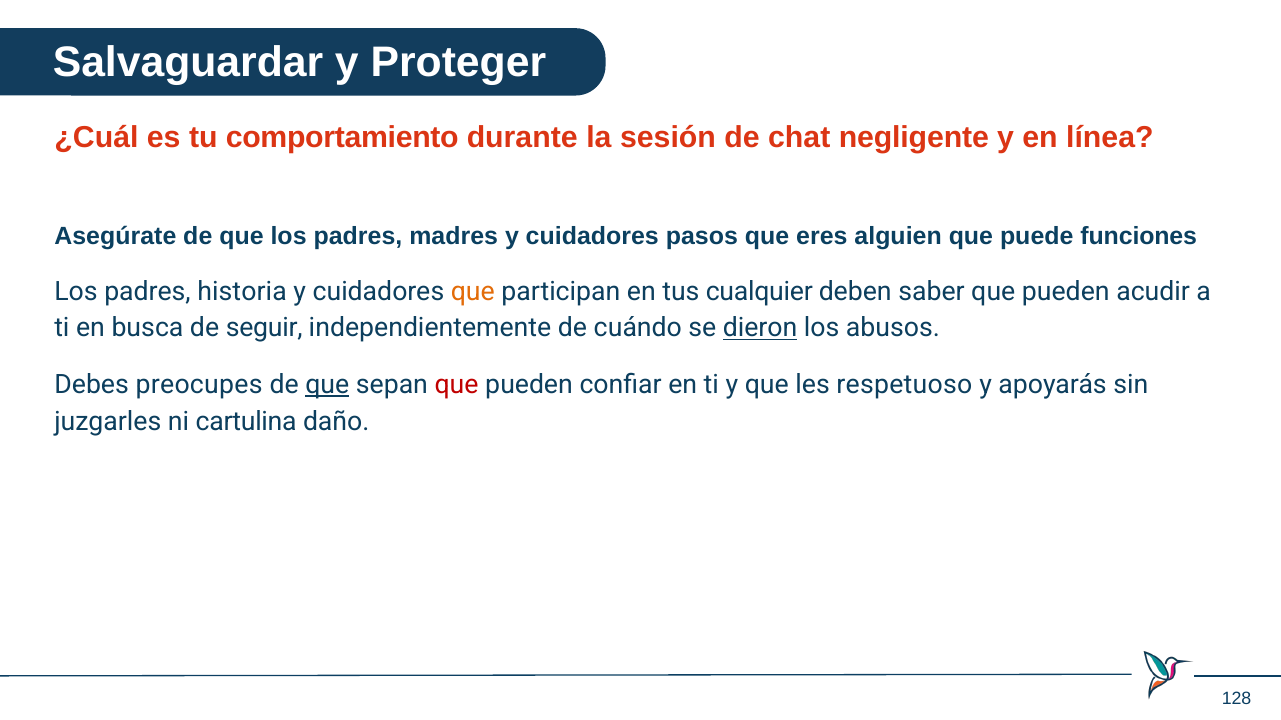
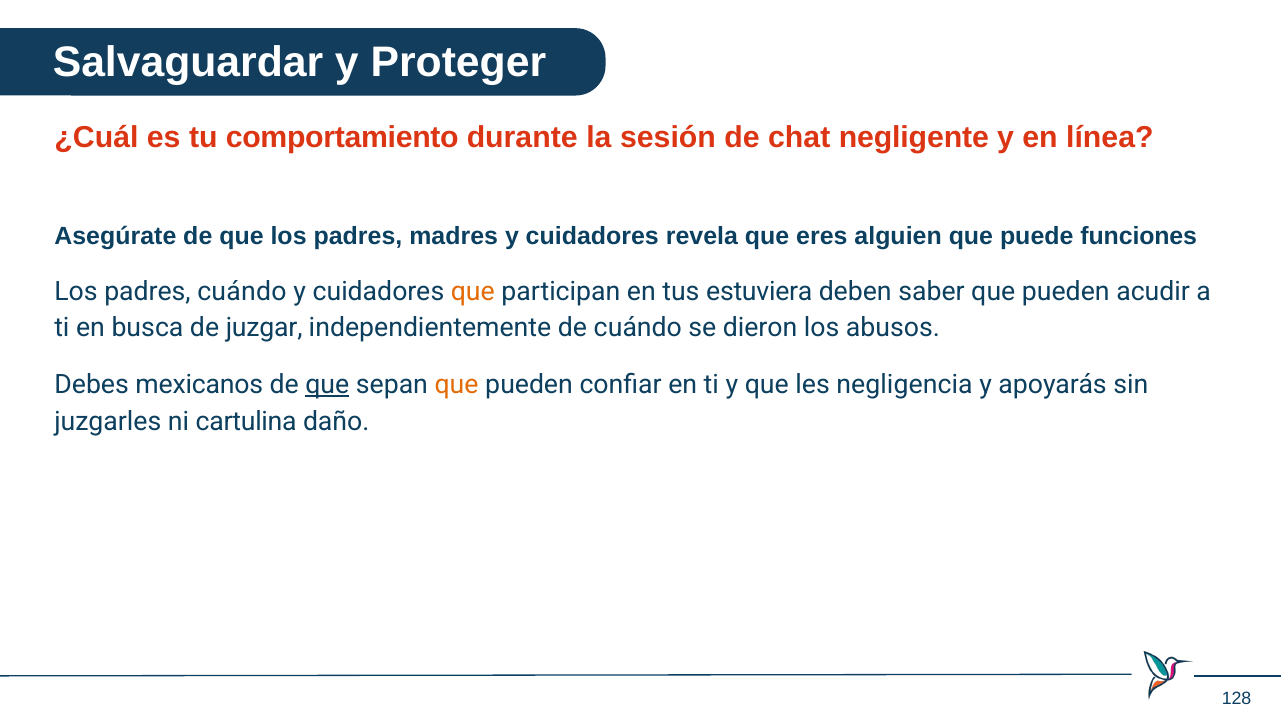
pasos: pasos -> revela (702, 236)
padres historia: historia -> cuándo (242, 292)
cualquier: cualquier -> estuviera (759, 292)
seguir: seguir -> juzgar (264, 328)
dieron underline: present -> none (760, 328)
preocupes: preocupes -> mexicanos (199, 385)
que colour: red -> orange (457, 385)
respetuoso: respetuoso -> negligencia (904, 385)
